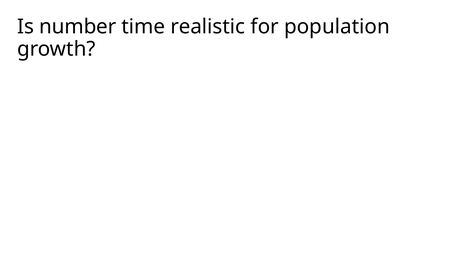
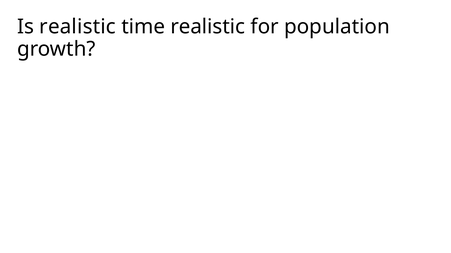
Is number: number -> realistic (78, 27)
